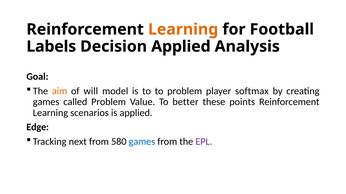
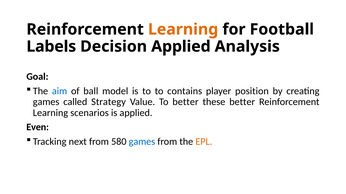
aim colour: orange -> blue (60, 91)
will: will -> ball (91, 91)
to problem: problem -> contains (185, 91)
softmax: softmax -> position (252, 91)
called Problem: Problem -> Strategy (109, 102)
these points: points -> better (242, 102)
Edge: Edge -> Even (38, 128)
EPL colour: purple -> orange (204, 142)
